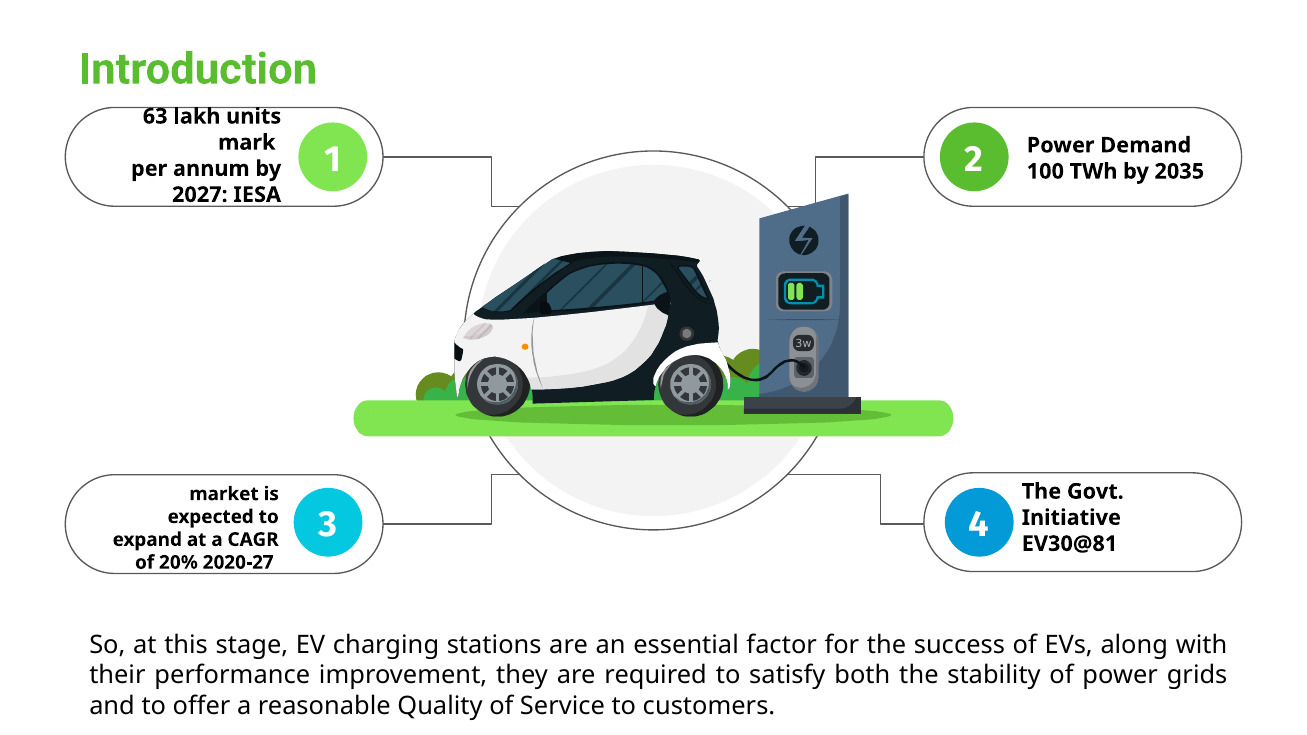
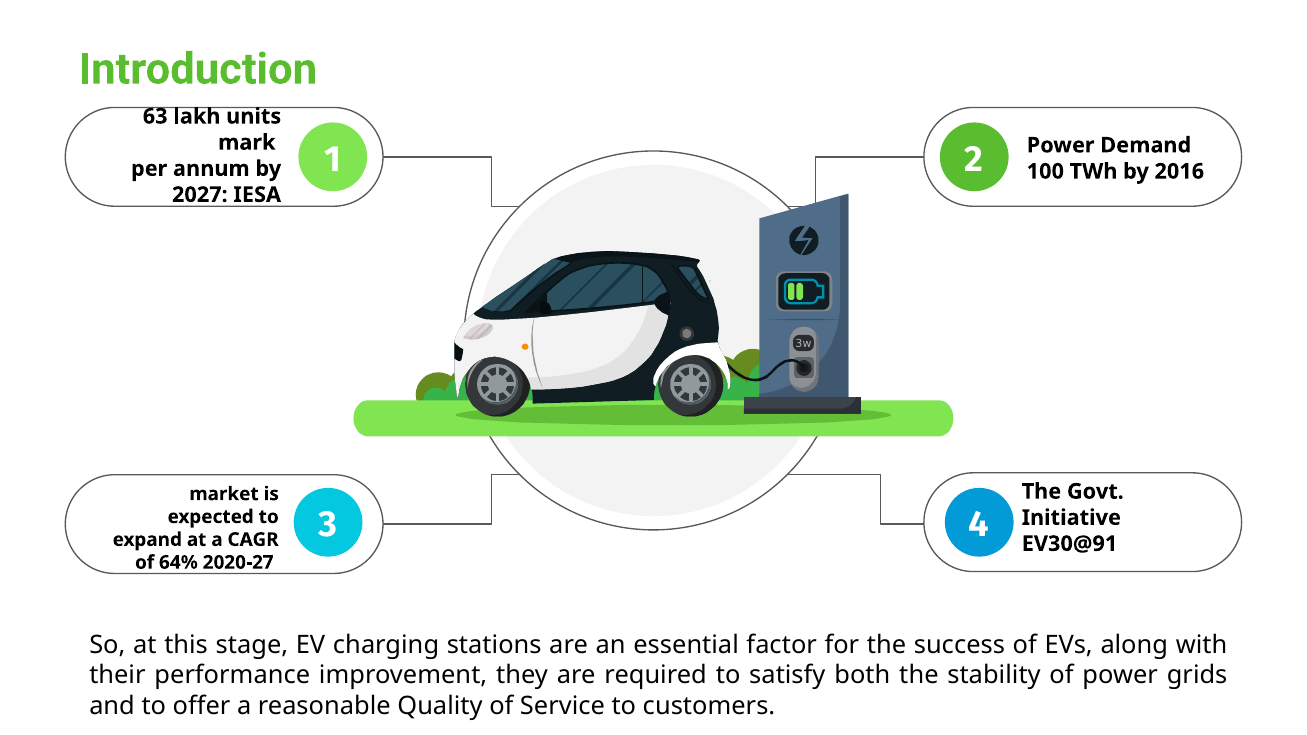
2035: 2035 -> 2016 (1179, 171)
EV30@81: EV30@81 -> EV30@91 (1069, 544)
20%: 20% -> 64% (178, 563)
